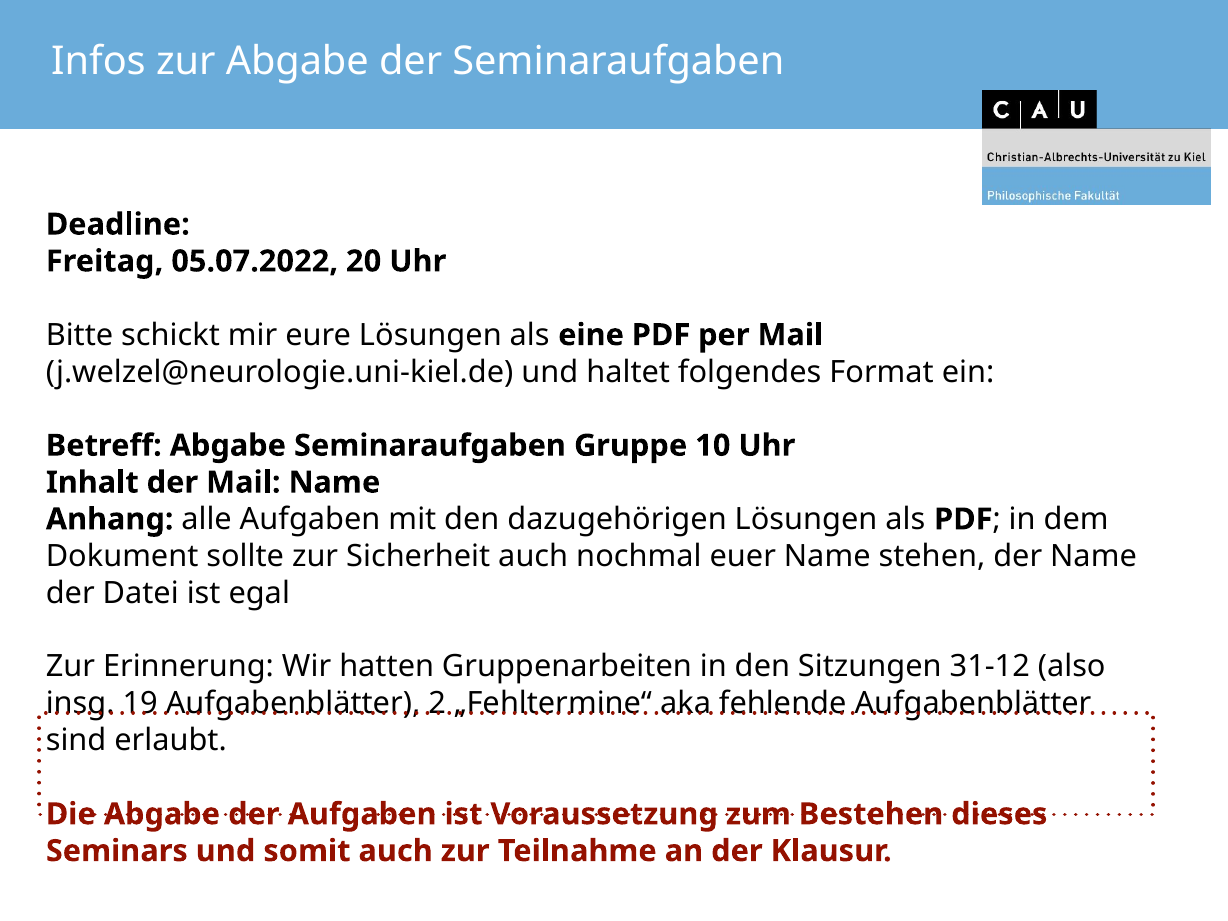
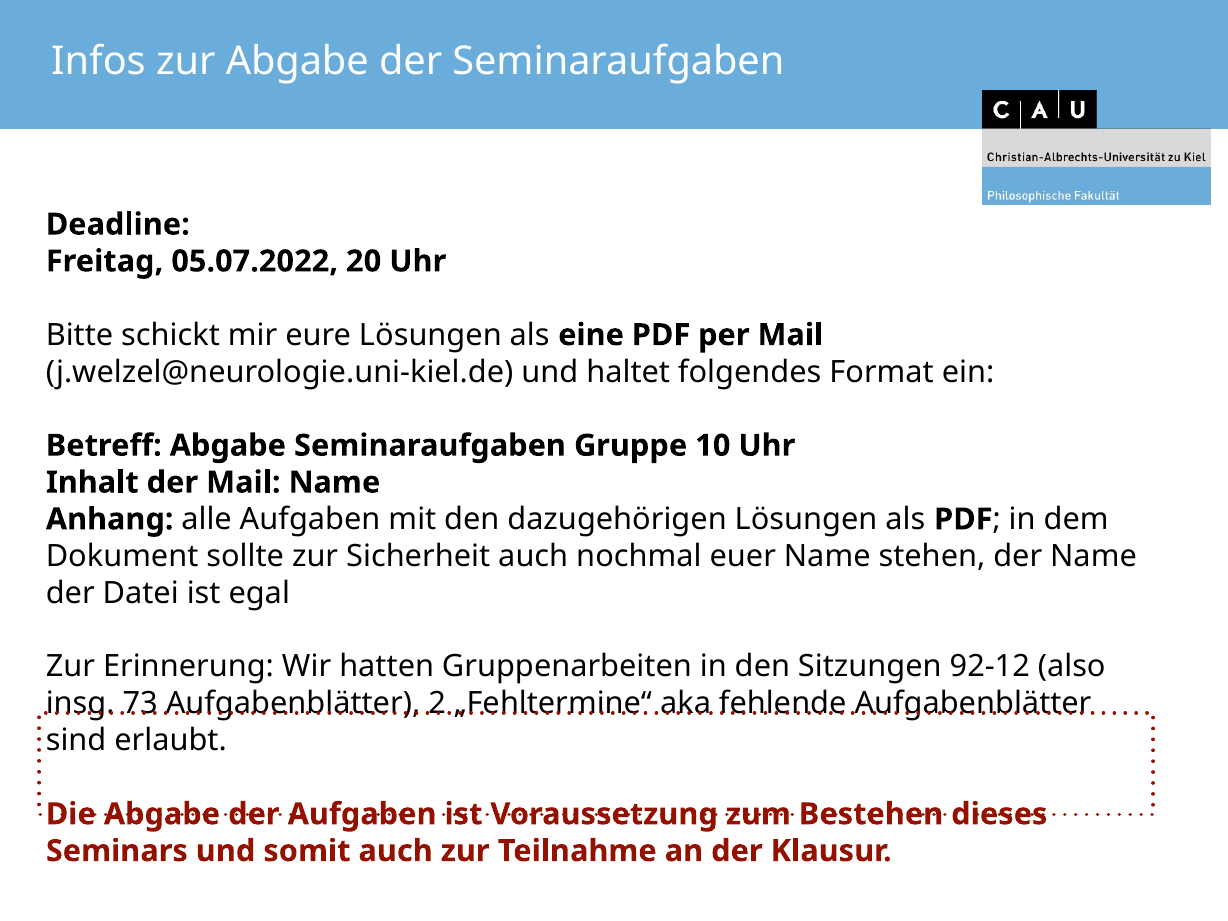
31-12: 31-12 -> 92-12 (990, 667)
19: 19 -> 73 (140, 704)
